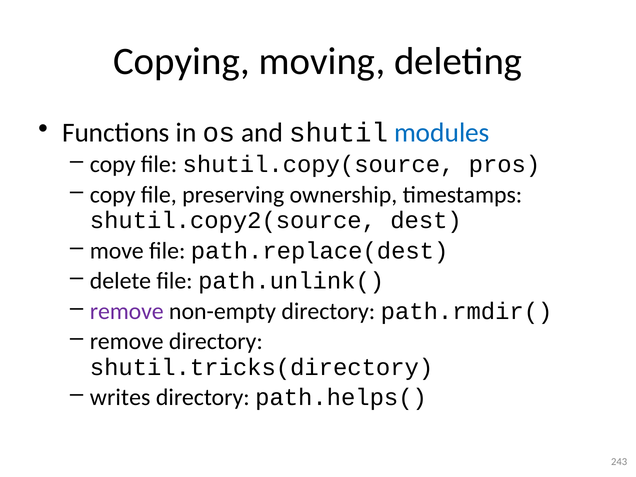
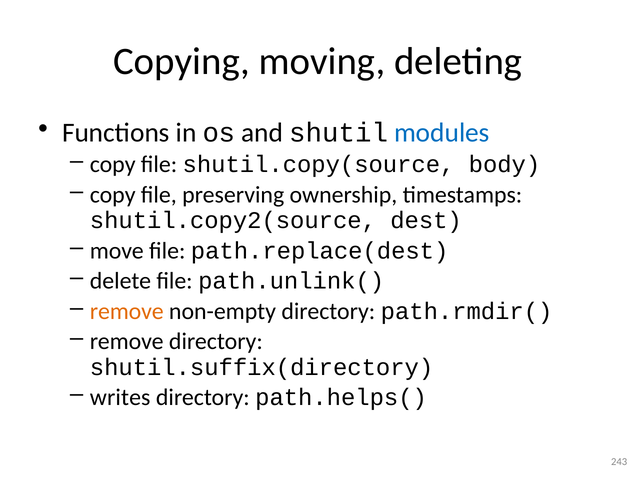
pros: pros -> body (504, 165)
remove colour: purple -> orange (127, 311)
shutil.tricks(directory: shutil.tricks(directory -> shutil.suffix(directory (262, 367)
